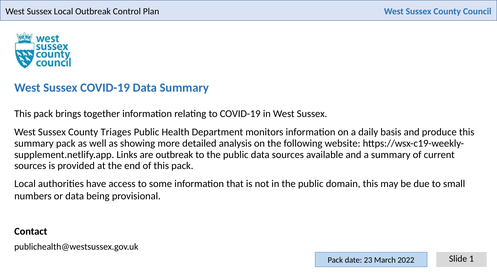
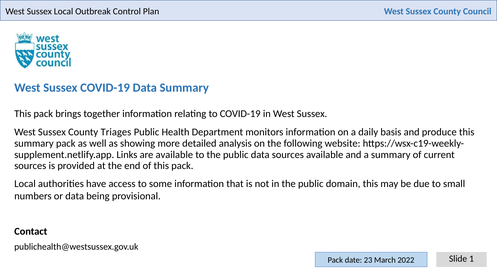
are outbreak: outbreak -> available (174, 154)
